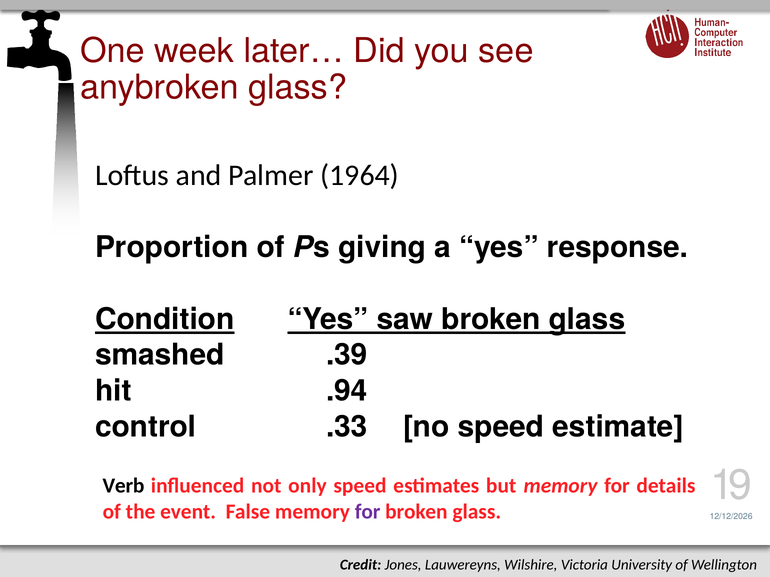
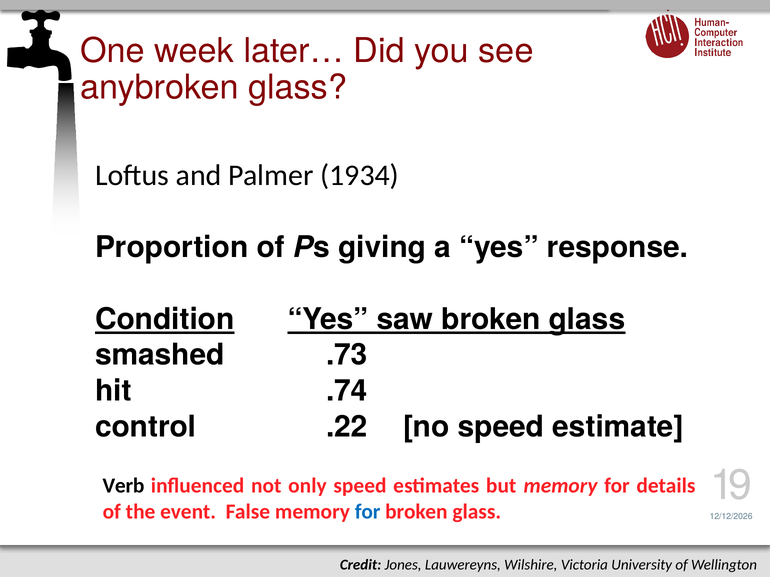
1964: 1964 -> 1934 (360, 176)
.39: .39 -> .73 (347, 355)
.94: .94 -> .74 (347, 391)
.33: .33 -> .22 (347, 427)
for colour: purple -> blue (368, 512)
